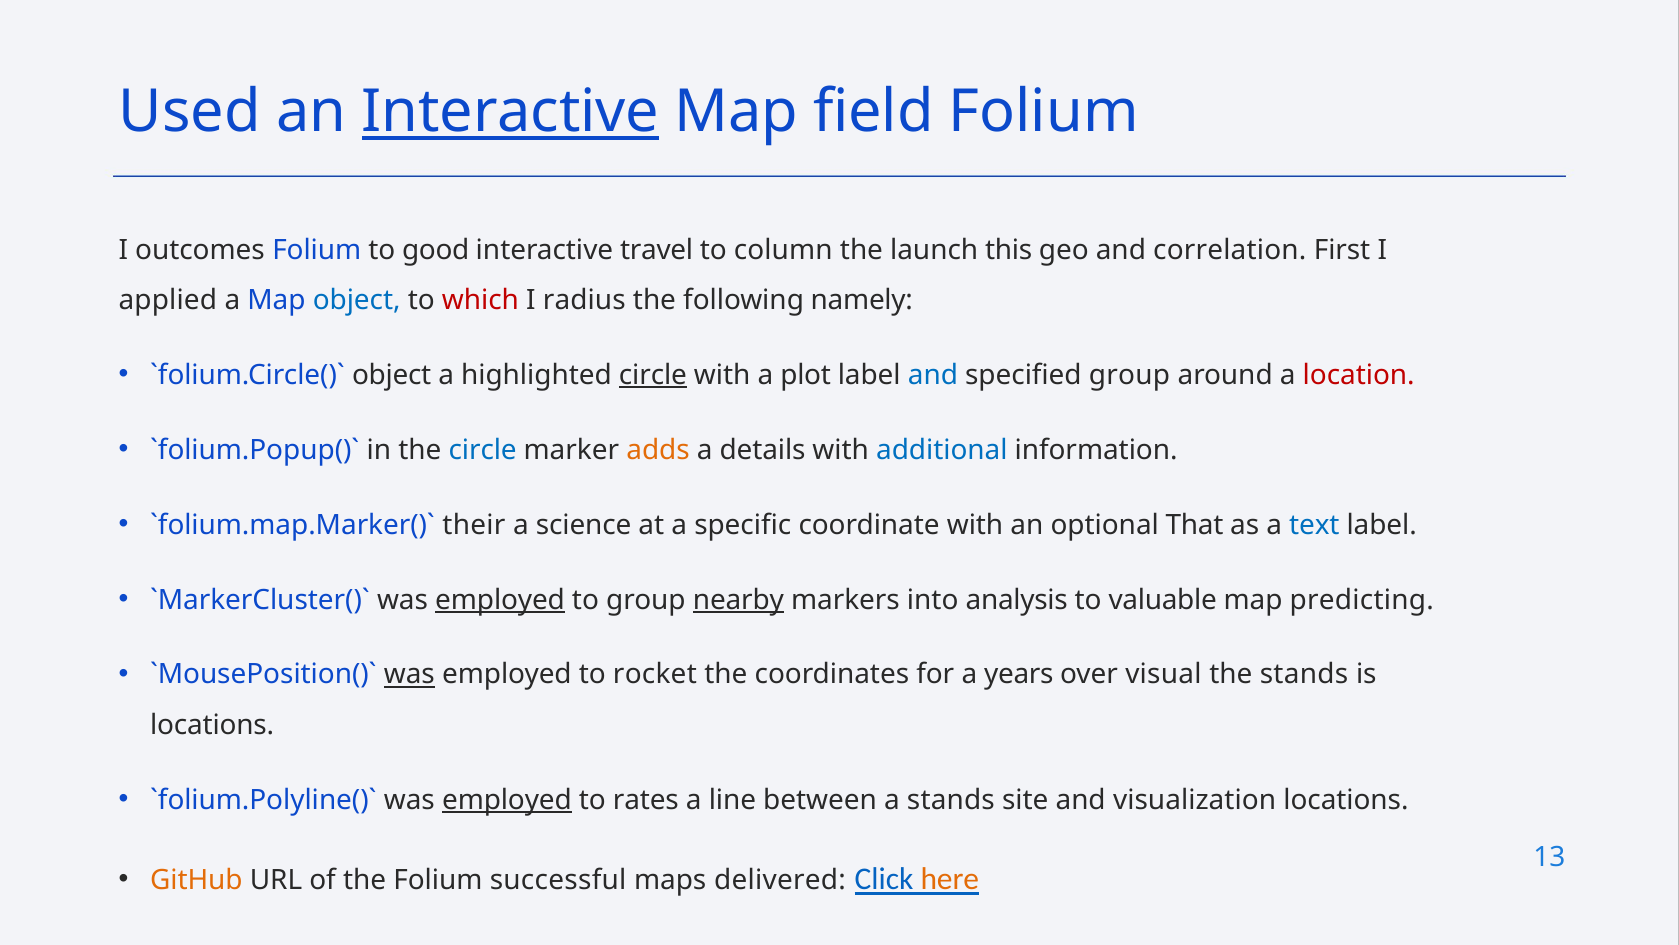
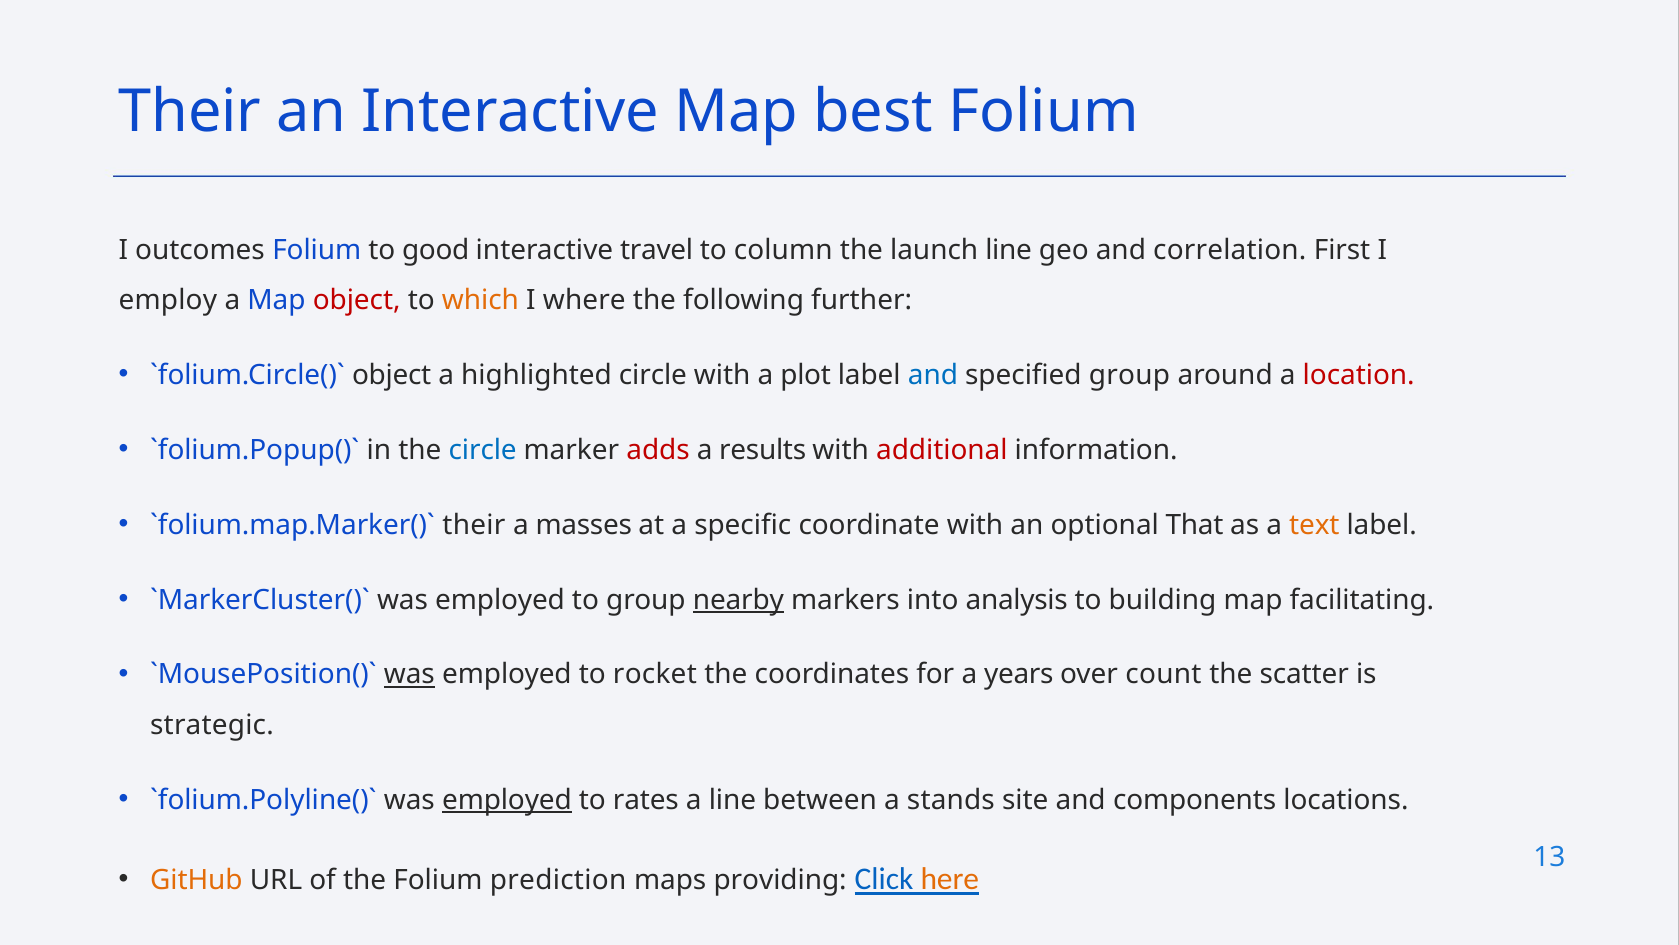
Used: Used -> Their (190, 112)
Interactive underline: present -> none (510, 112)
field: field -> best (873, 112)
launch this: this -> line (1009, 250)
applied: applied -> employ (168, 300)
object colour: blue -> red (357, 300)
which colour: red -> orange (480, 300)
radius: radius -> where (584, 300)
namely: namely -> further (862, 300)
circle underline: present -> none (653, 375)
adds colour: orange -> red (658, 450)
details: details -> results (763, 450)
additional colour: blue -> red (942, 450)
science: science -> masses (584, 525)
text colour: blue -> orange (1314, 525)
employed underline: present -> none (500, 599)
valuable: valuable -> building (1163, 599)
predicting: predicting -> facilitating (1362, 599)
visual: visual -> count (1163, 674)
the stands: stands -> scatter (1304, 674)
locations: locations -> strategic (212, 725)
visualization: visualization -> components (1195, 799)
successful: successful -> prediction (558, 880)
delivered: delivered -> providing (780, 880)
